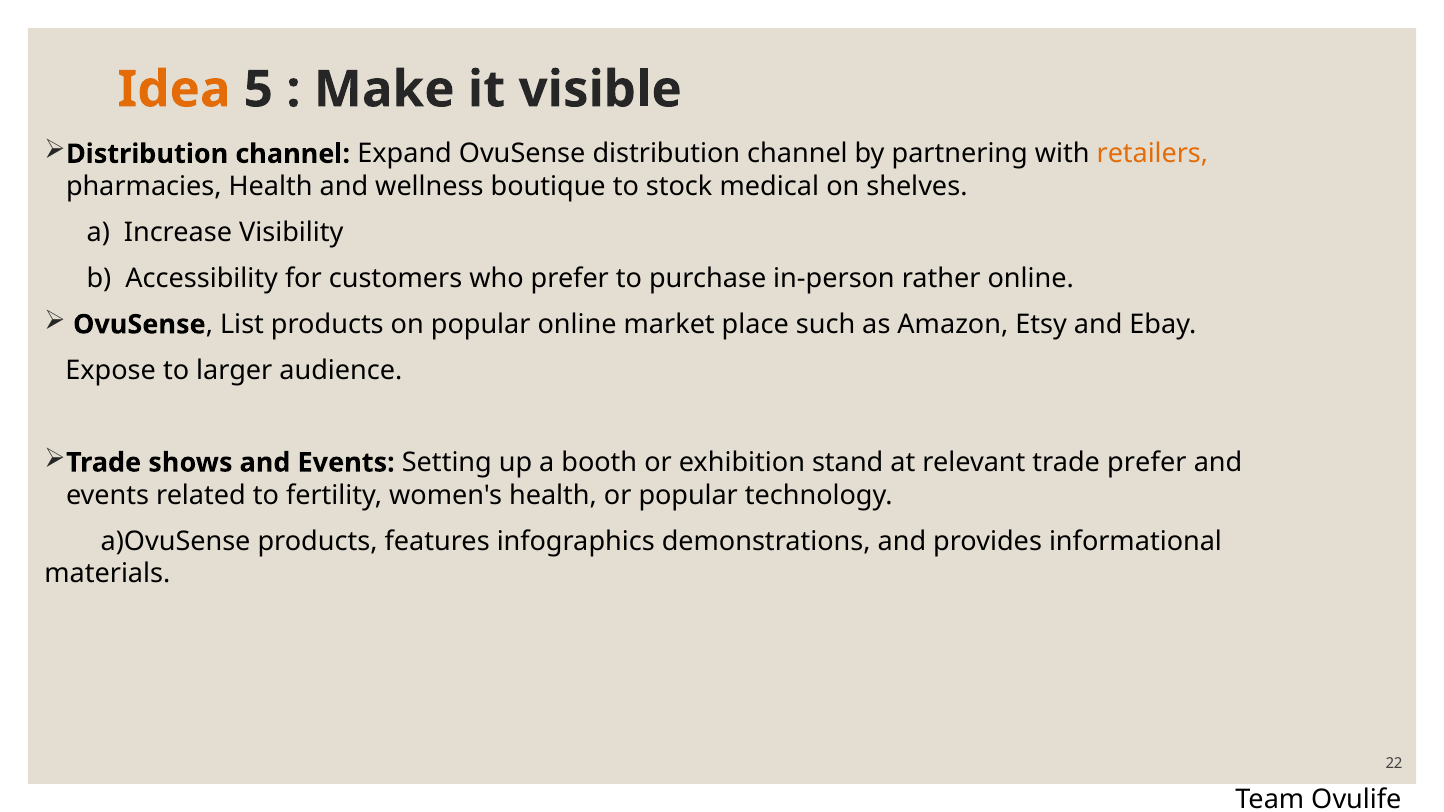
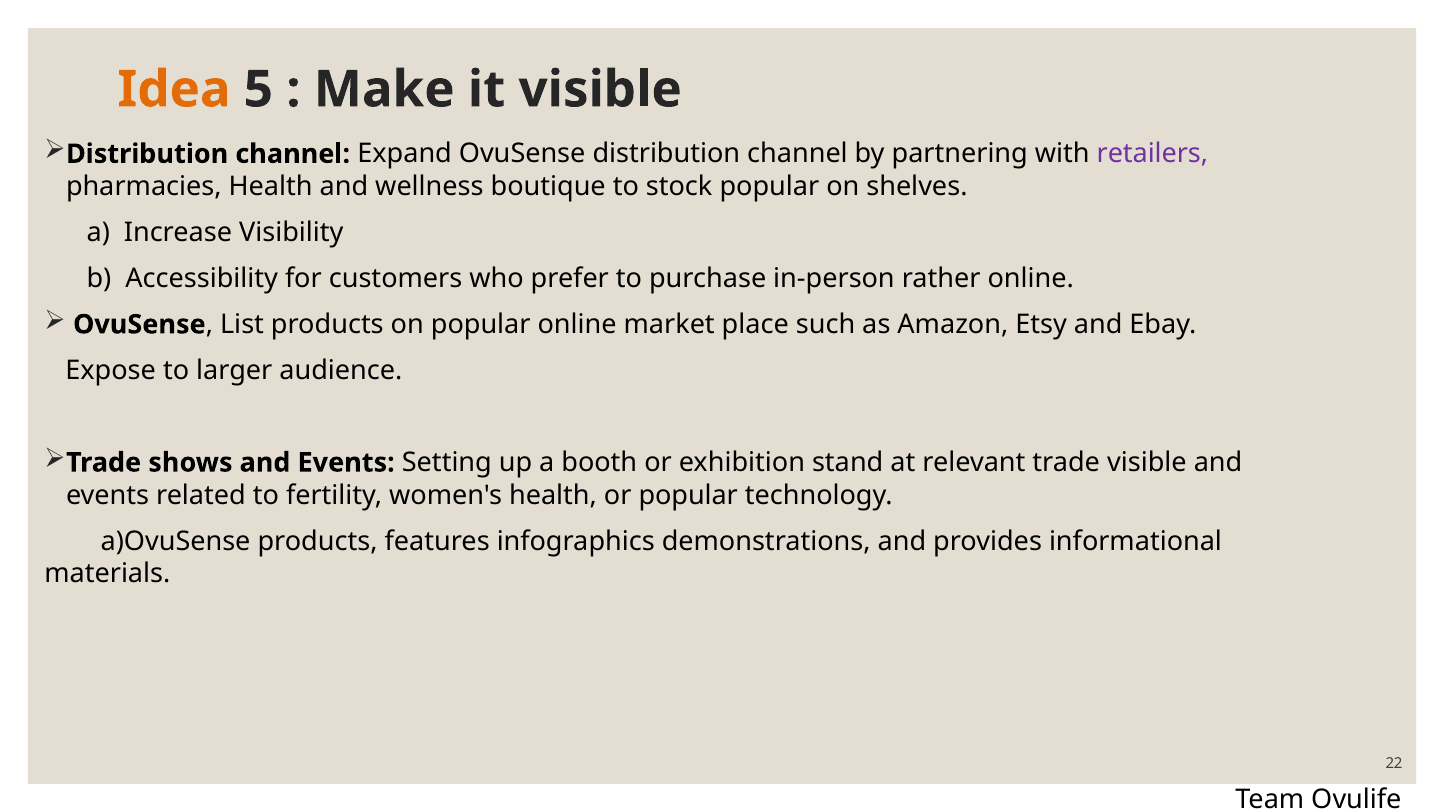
retailers colour: orange -> purple (1152, 154)
stock medical: medical -> popular (769, 186)
trade prefer: prefer -> visible (1147, 463)
